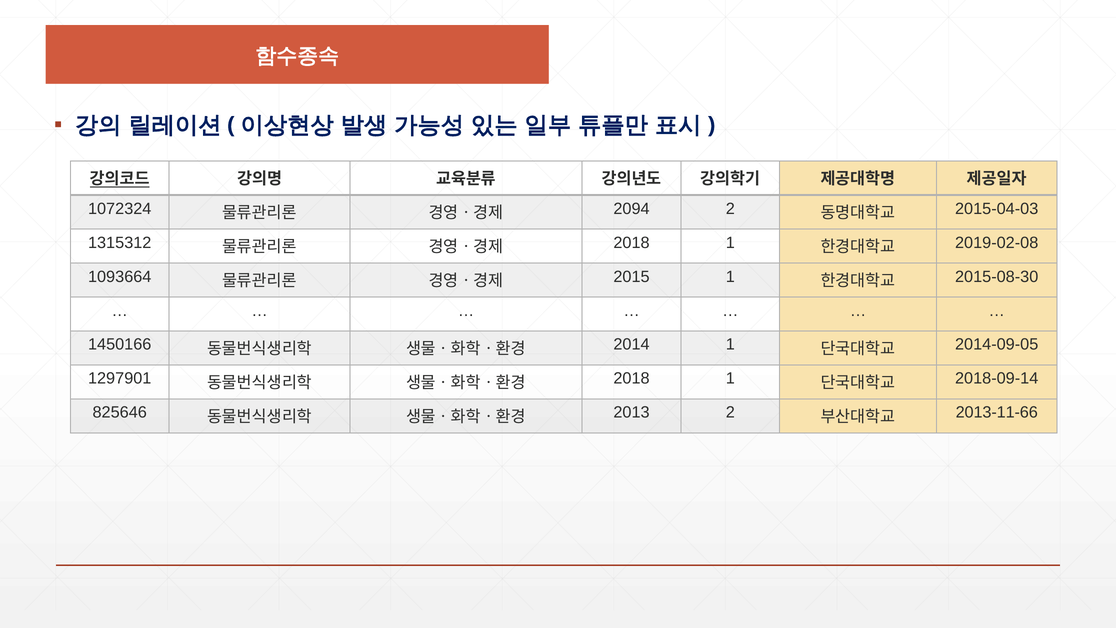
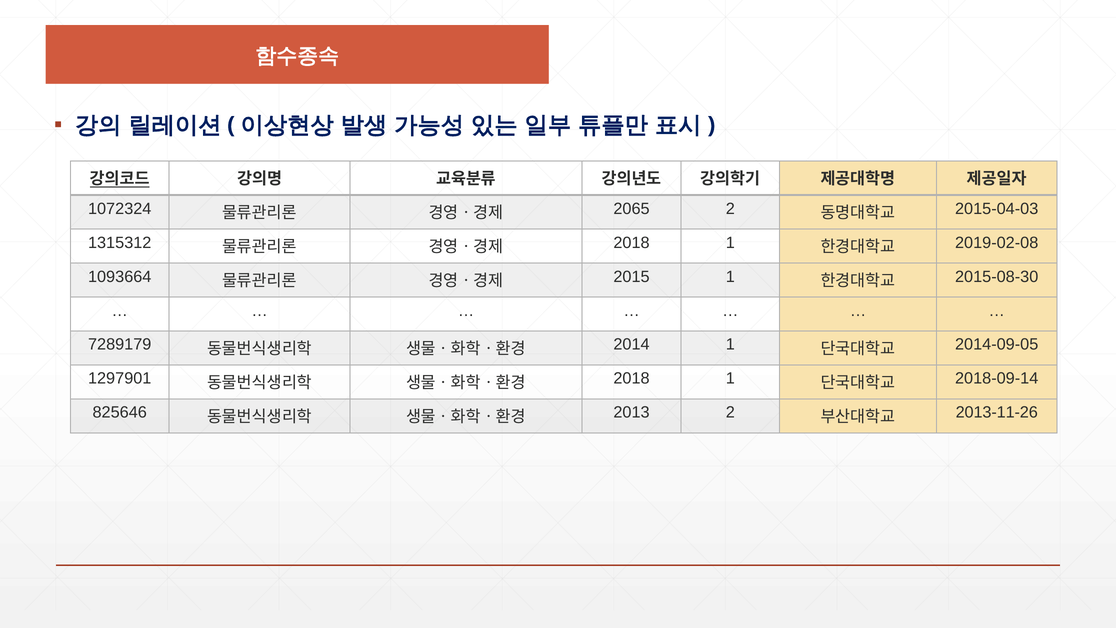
2094: 2094 -> 2065 (632, 209)
1450166: 1450166 -> 7289179 (120, 344)
2013-11-66: 2013-11-66 -> 2013-11-26 (997, 412)
